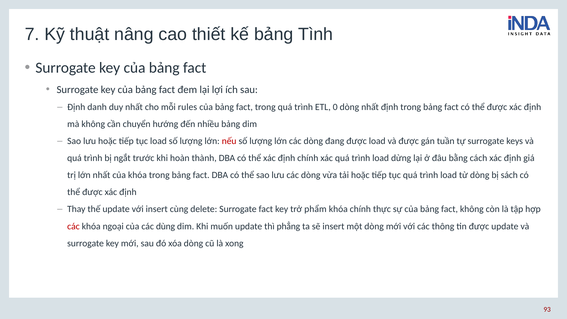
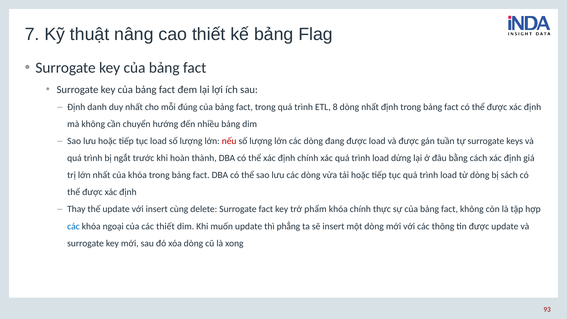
Tình: Tình -> Flag (316, 34)
rules: rules -> đúng (188, 107)
0: 0 -> 8 (335, 107)
các colour: red -> blue (73, 226)
các dùng: dùng -> thiết (165, 226)
